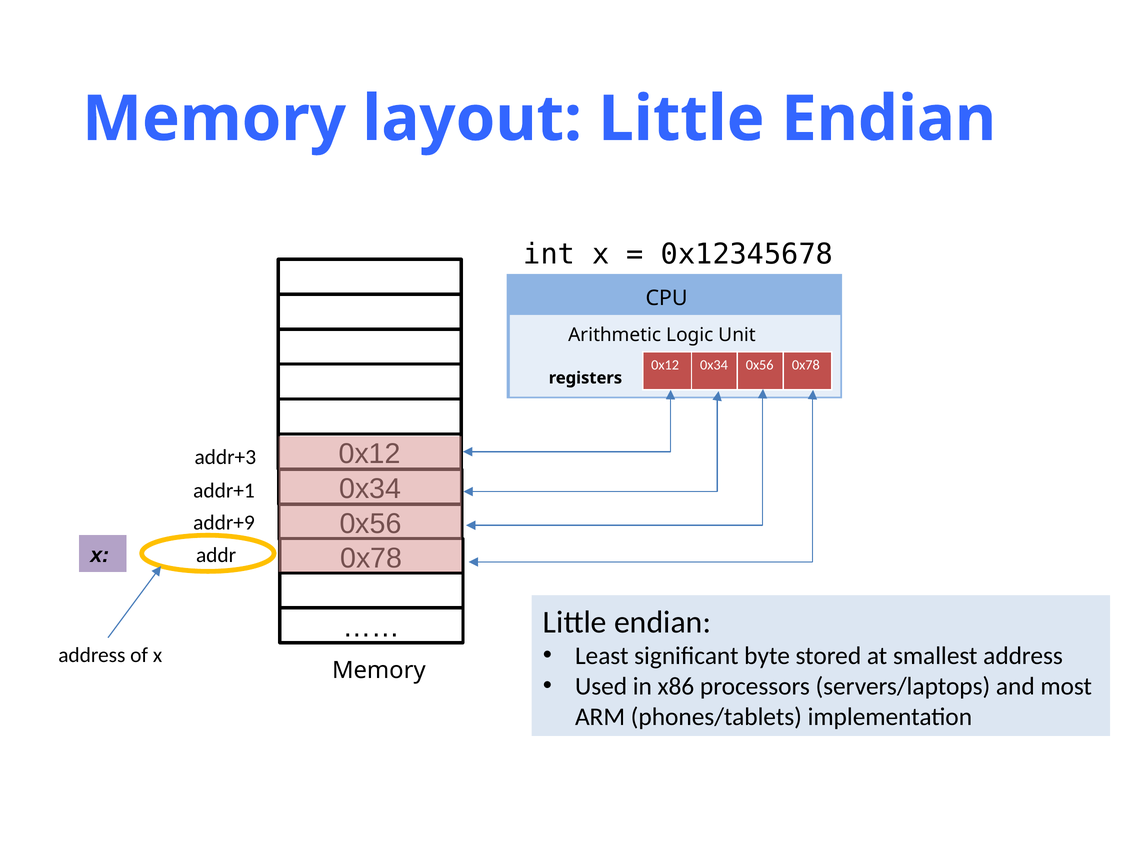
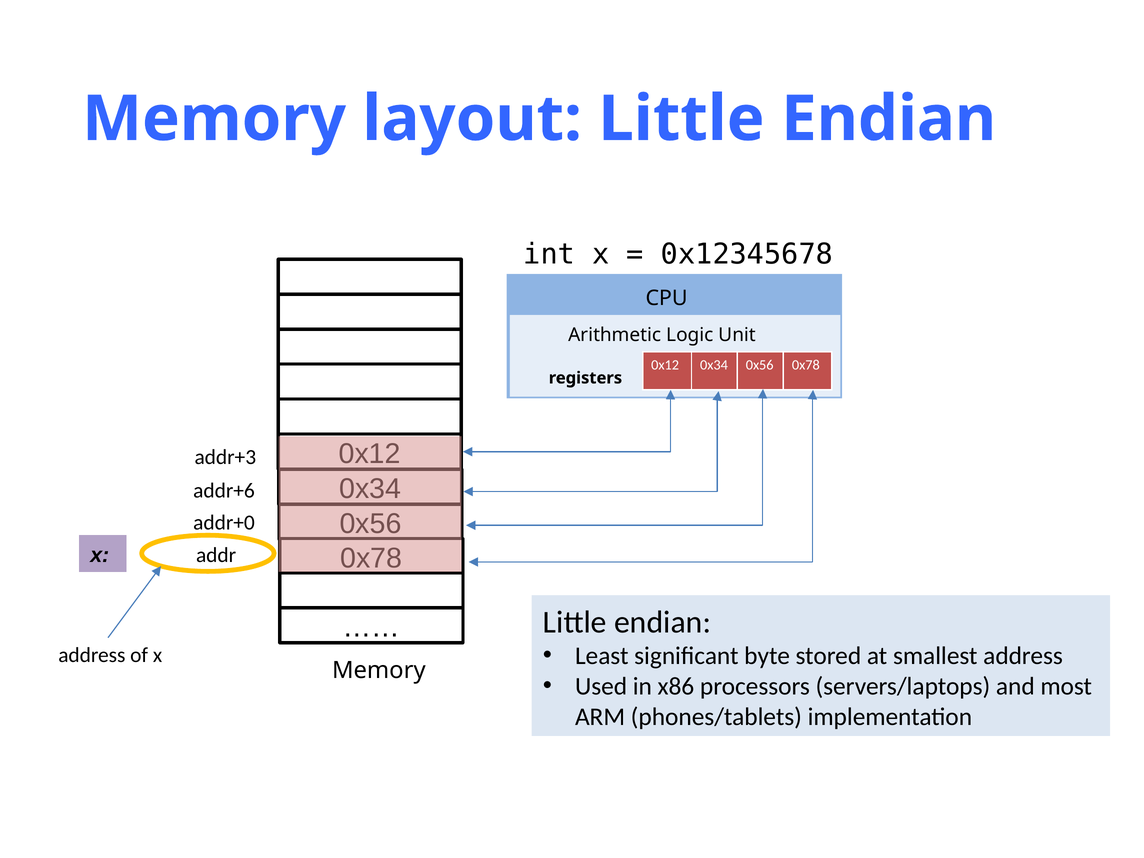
addr+1: addr+1 -> addr+6 (224, 491)
addr+9: addr+9 -> addr+0 (224, 523)
